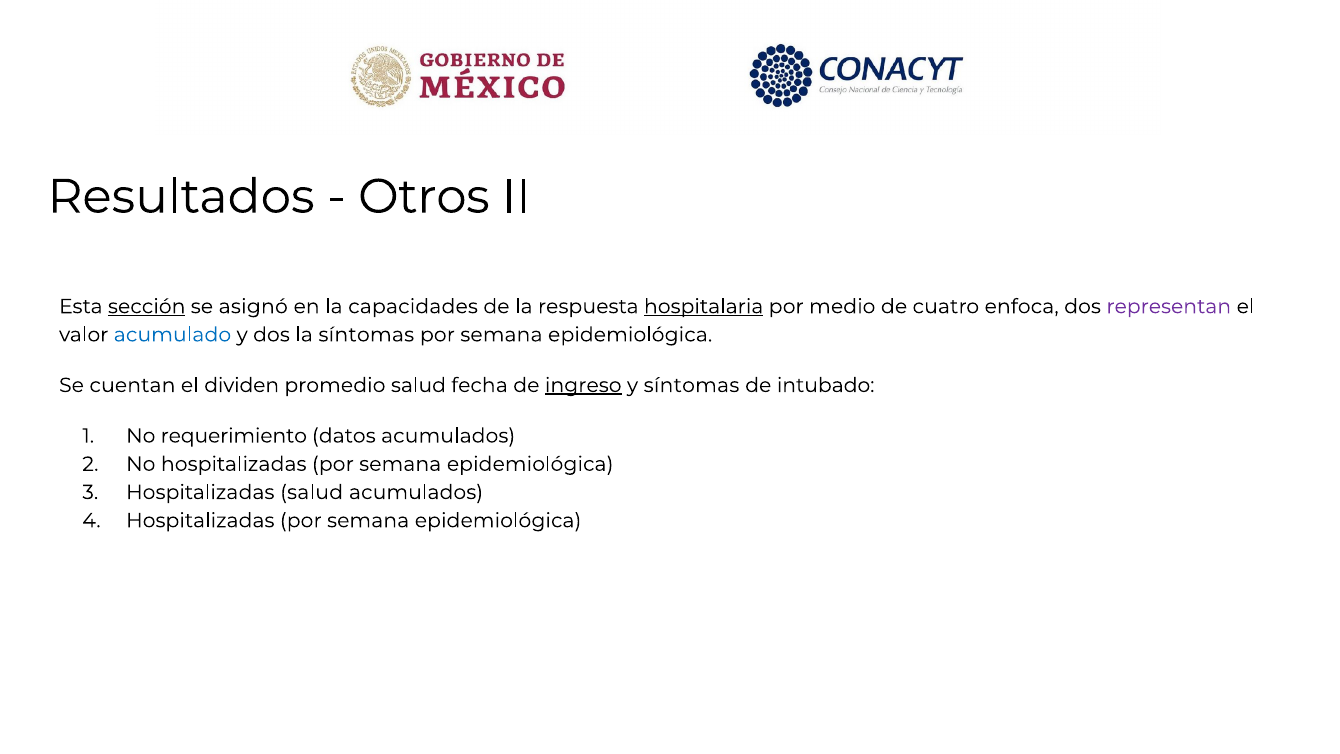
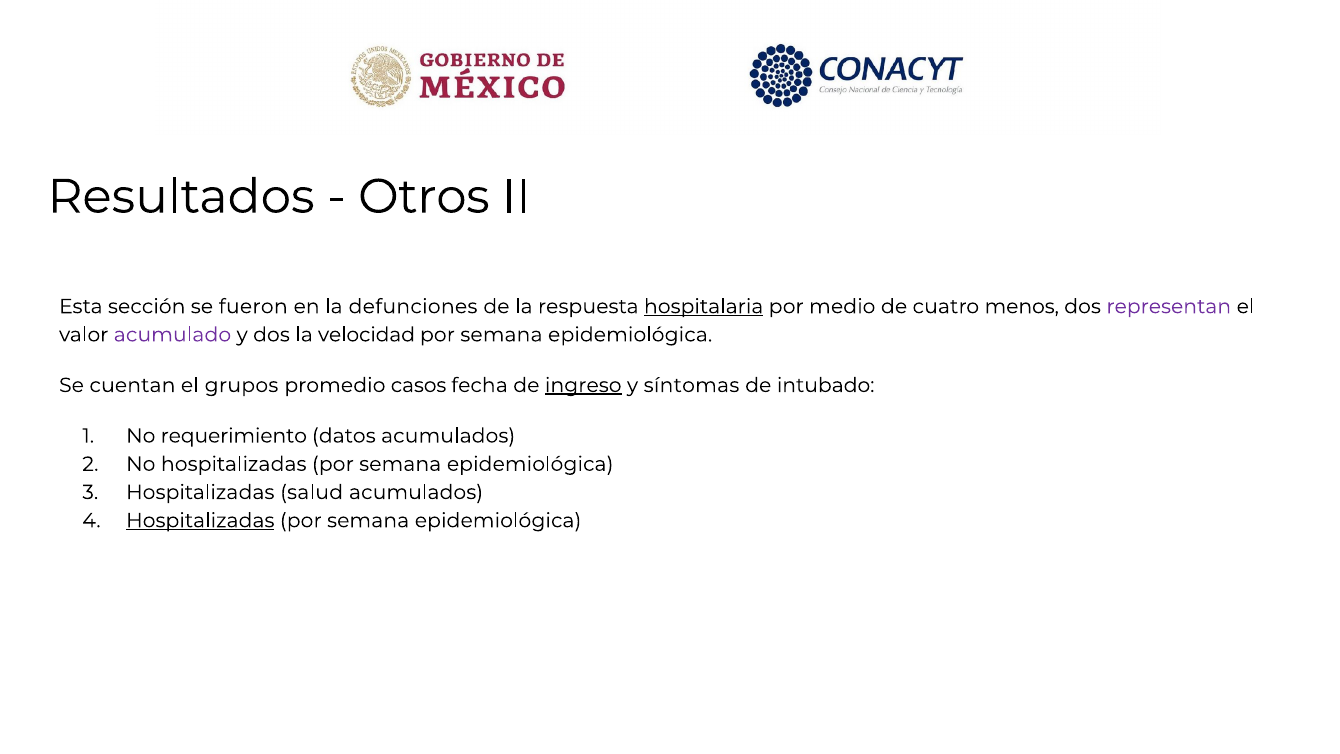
sección underline: present -> none (147, 306)
asignó: asignó -> fueron (253, 306)
capacidades: capacidades -> defunciones (413, 306)
enfoca: enfoca -> menos (1022, 306)
acumulado colour: blue -> purple (172, 335)
la síntomas: síntomas -> velocidad (367, 335)
dividen: dividen -> grupos (241, 385)
promedio salud: salud -> casos (419, 385)
Hospitalizadas underline: none -> present (200, 520)
